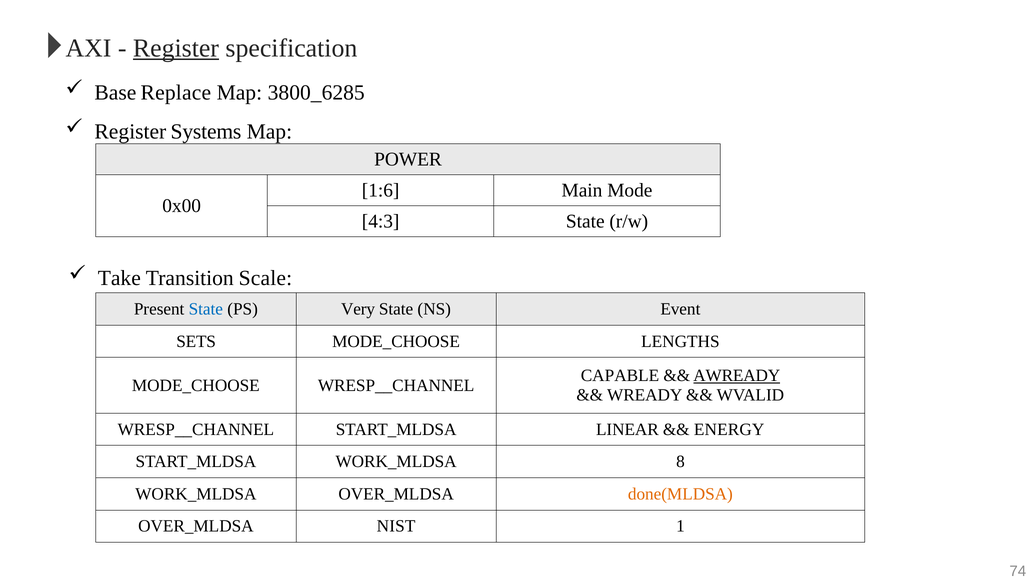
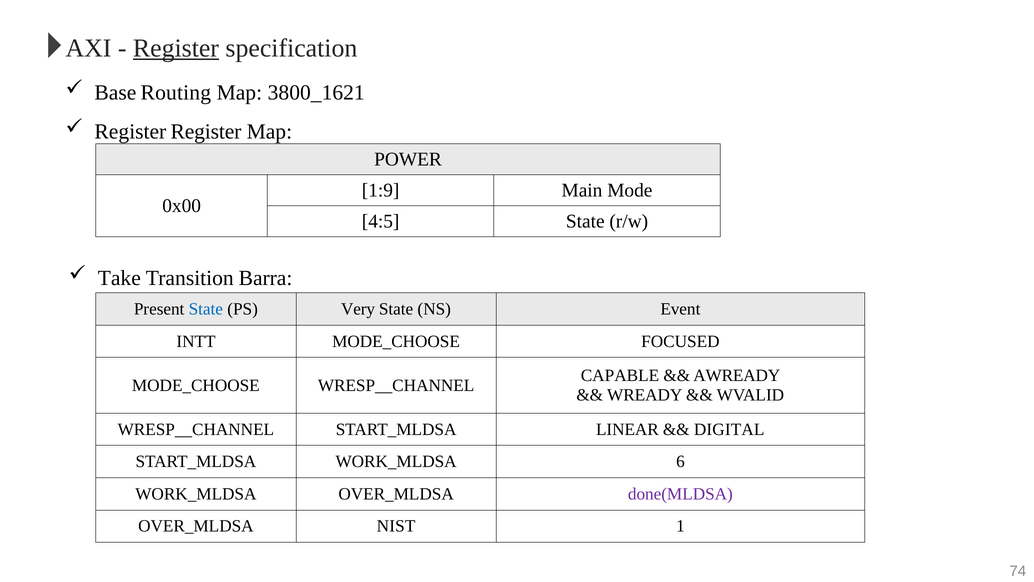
Replace: Replace -> Routing (176, 93)
3800_6285: 3800_6285 -> 3800_1621 (316, 93)
Register Systems: Systems -> Register (206, 131)
1:6: 1:6 -> 1:9 (381, 190)
4:3: 4:3 -> 4:5 (381, 221)
Scale: Scale -> Barra (266, 278)
SETS: SETS -> INTT (196, 341)
LENGTHS: LENGTHS -> FOCUSED (680, 341)
AWREADY underline: present -> none (737, 376)
ENERGY: ENERGY -> DIGITAL (729, 429)
8: 8 -> 6 (680, 461)
done(MLDSA colour: orange -> purple (680, 494)
